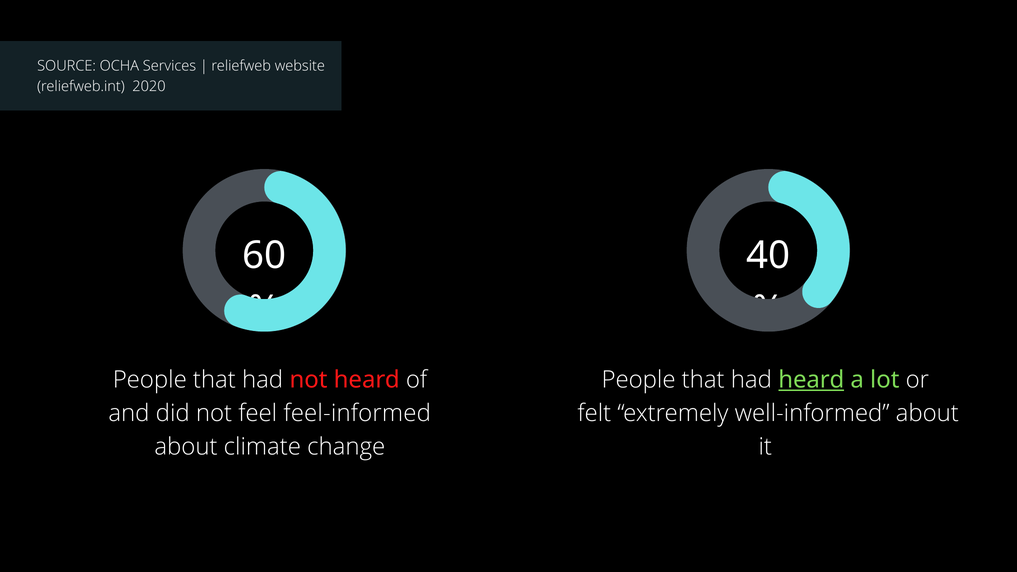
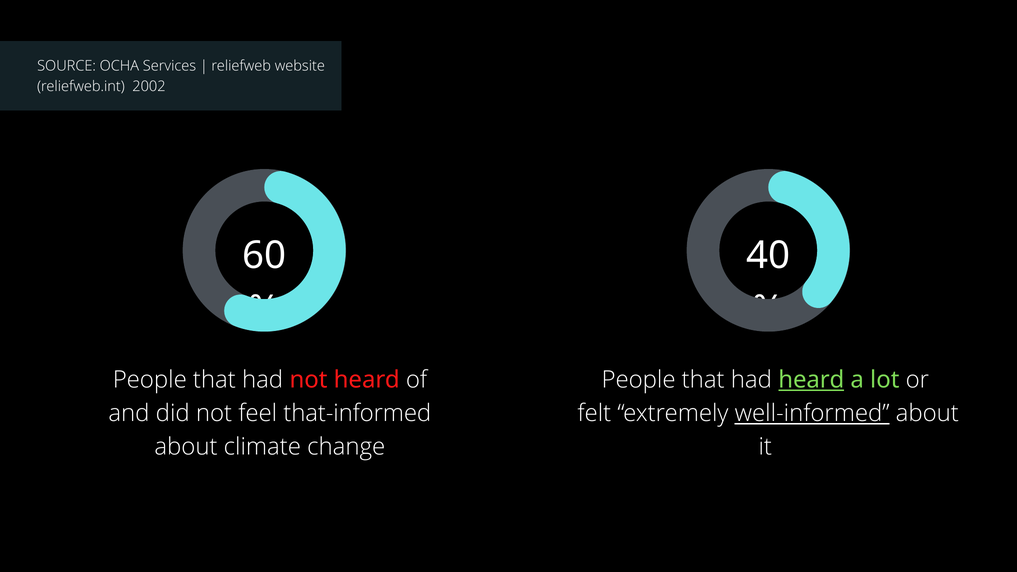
2020: 2020 -> 2002 (149, 86)
feel-informed: feel-informed -> that-informed (357, 413)
well-informed underline: none -> present (812, 413)
